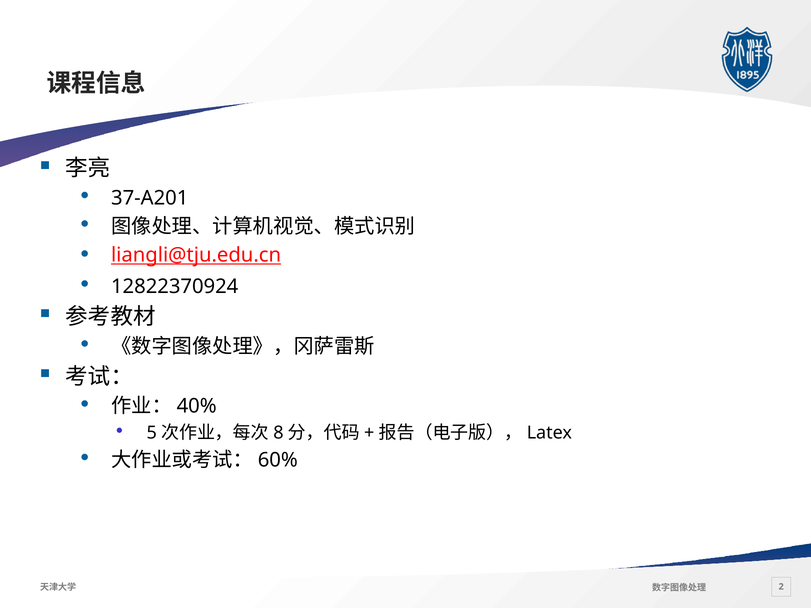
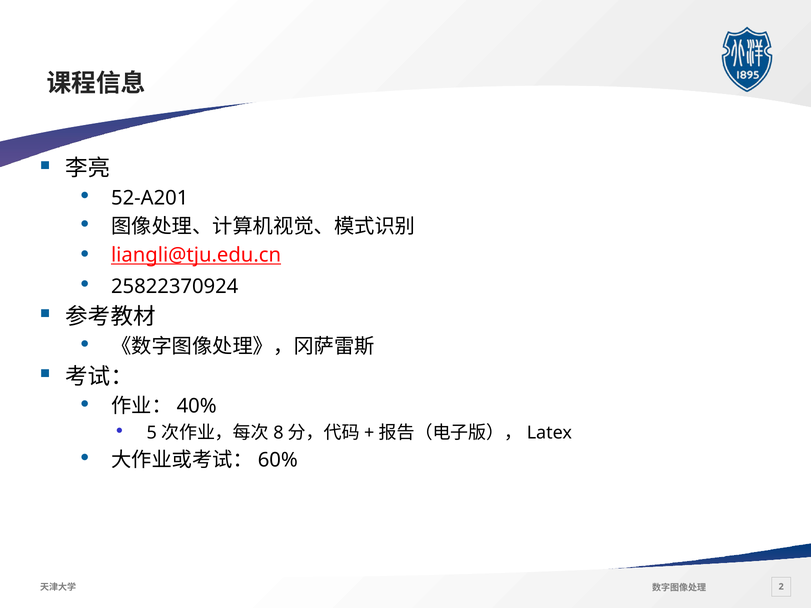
37-A201: 37-A201 -> 52-A201 (150, 198)
12822370924: 12822370924 -> 25822370924 (175, 287)
